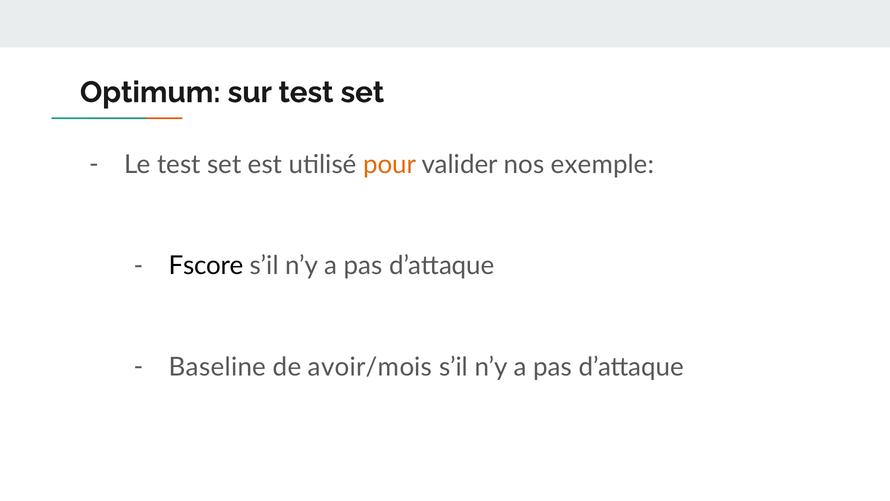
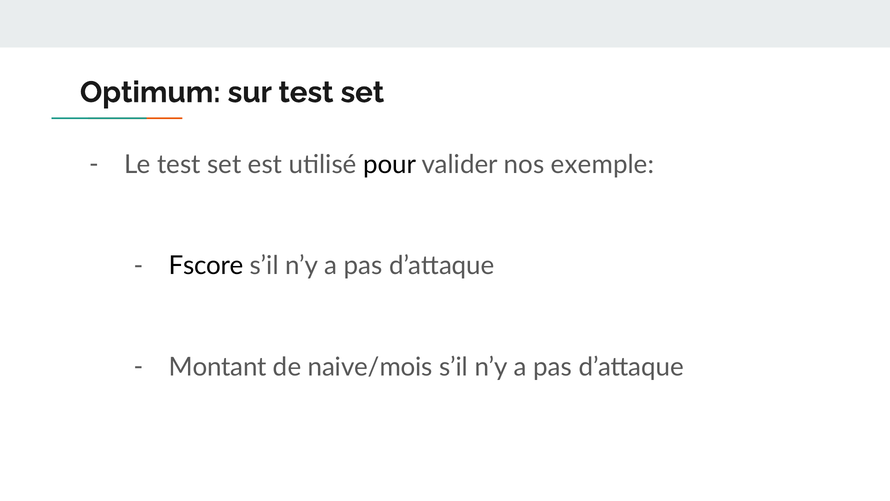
pour colour: orange -> black (390, 164)
Baseline: Baseline -> Montant (218, 367)
avoir/mois: avoir/mois -> naive/mois (370, 367)
